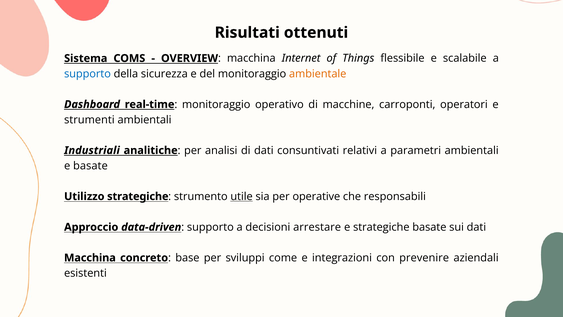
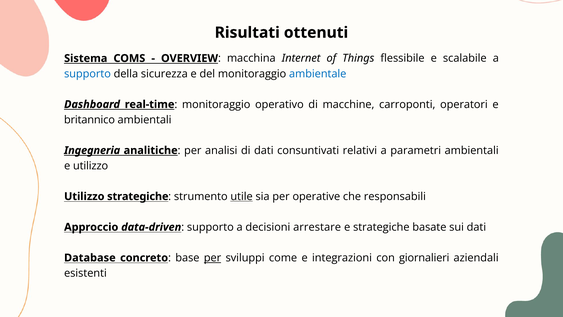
ambientale colour: orange -> blue (318, 74)
strumenti: strumenti -> britannico (89, 120)
Industriali: Industriali -> Ingegneria (92, 150)
e basate: basate -> utilizzo (91, 166)
Macchina: Macchina -> Database (90, 258)
per underline: none -> present (213, 258)
prevenire: prevenire -> giornalieri (424, 258)
